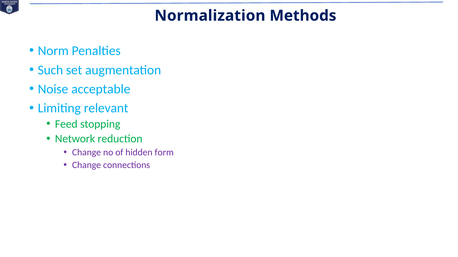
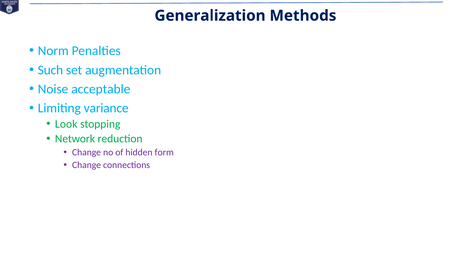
Normalization: Normalization -> Generalization (210, 16)
relevant: relevant -> variance (106, 109)
Feed: Feed -> Look (66, 124)
